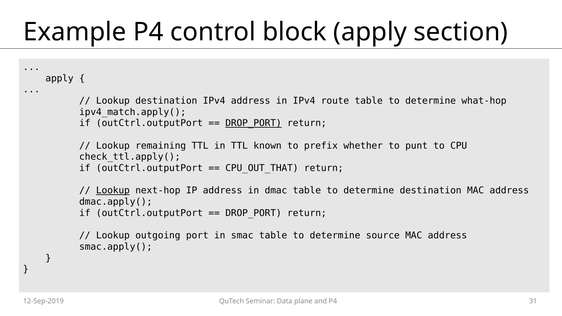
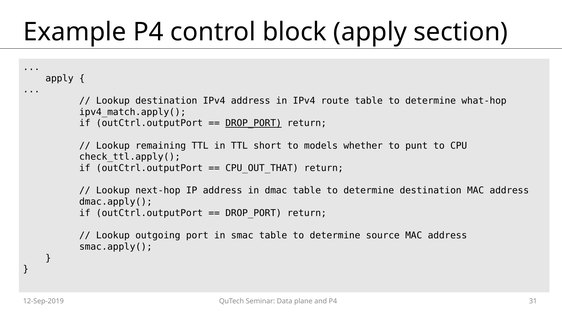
known: known -> short (268, 146)
prefix: prefix -> models (321, 146)
Lookup underline: present -> none (113, 191)
